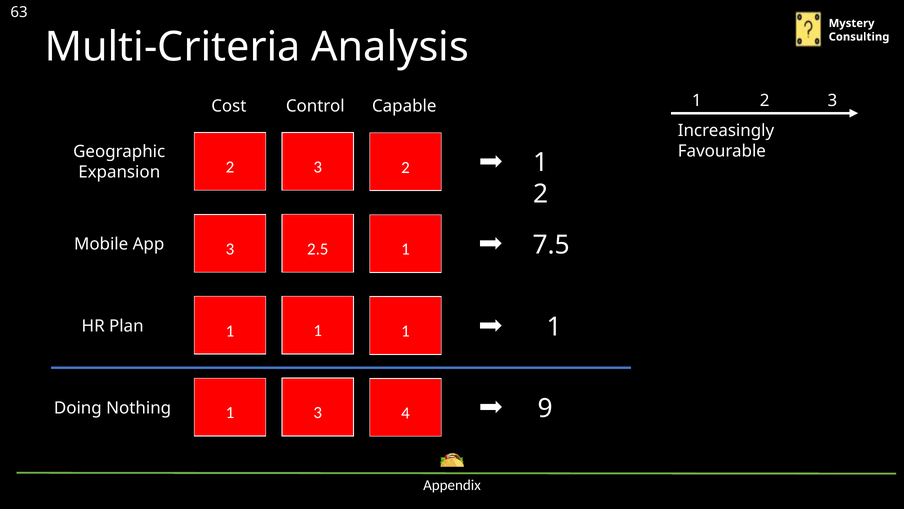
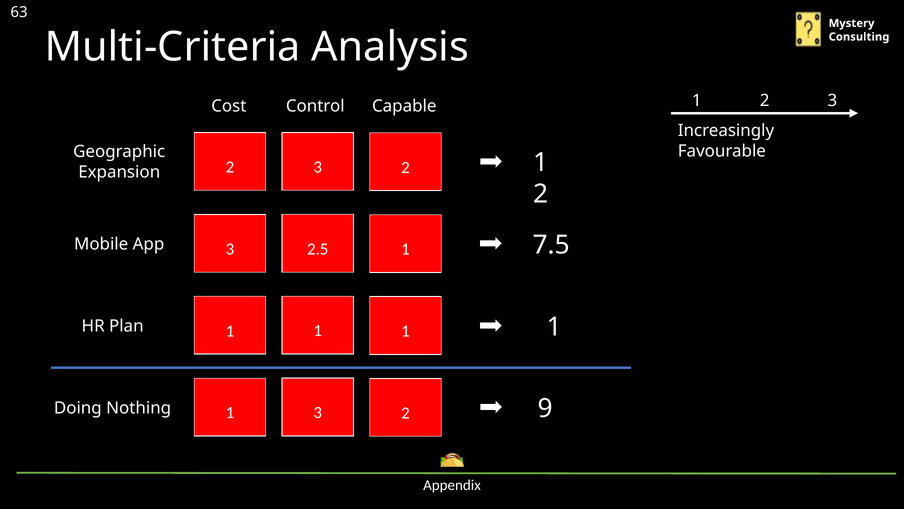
1 3 4: 4 -> 2 (405, 413)
